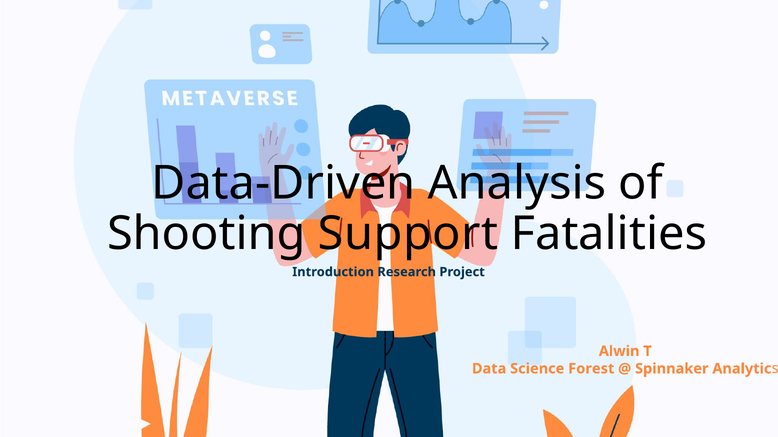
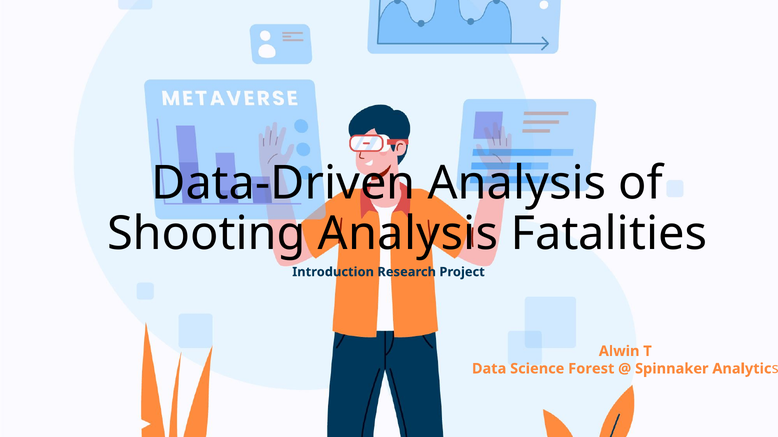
Shooting Support: Support -> Analysis (408, 234)
